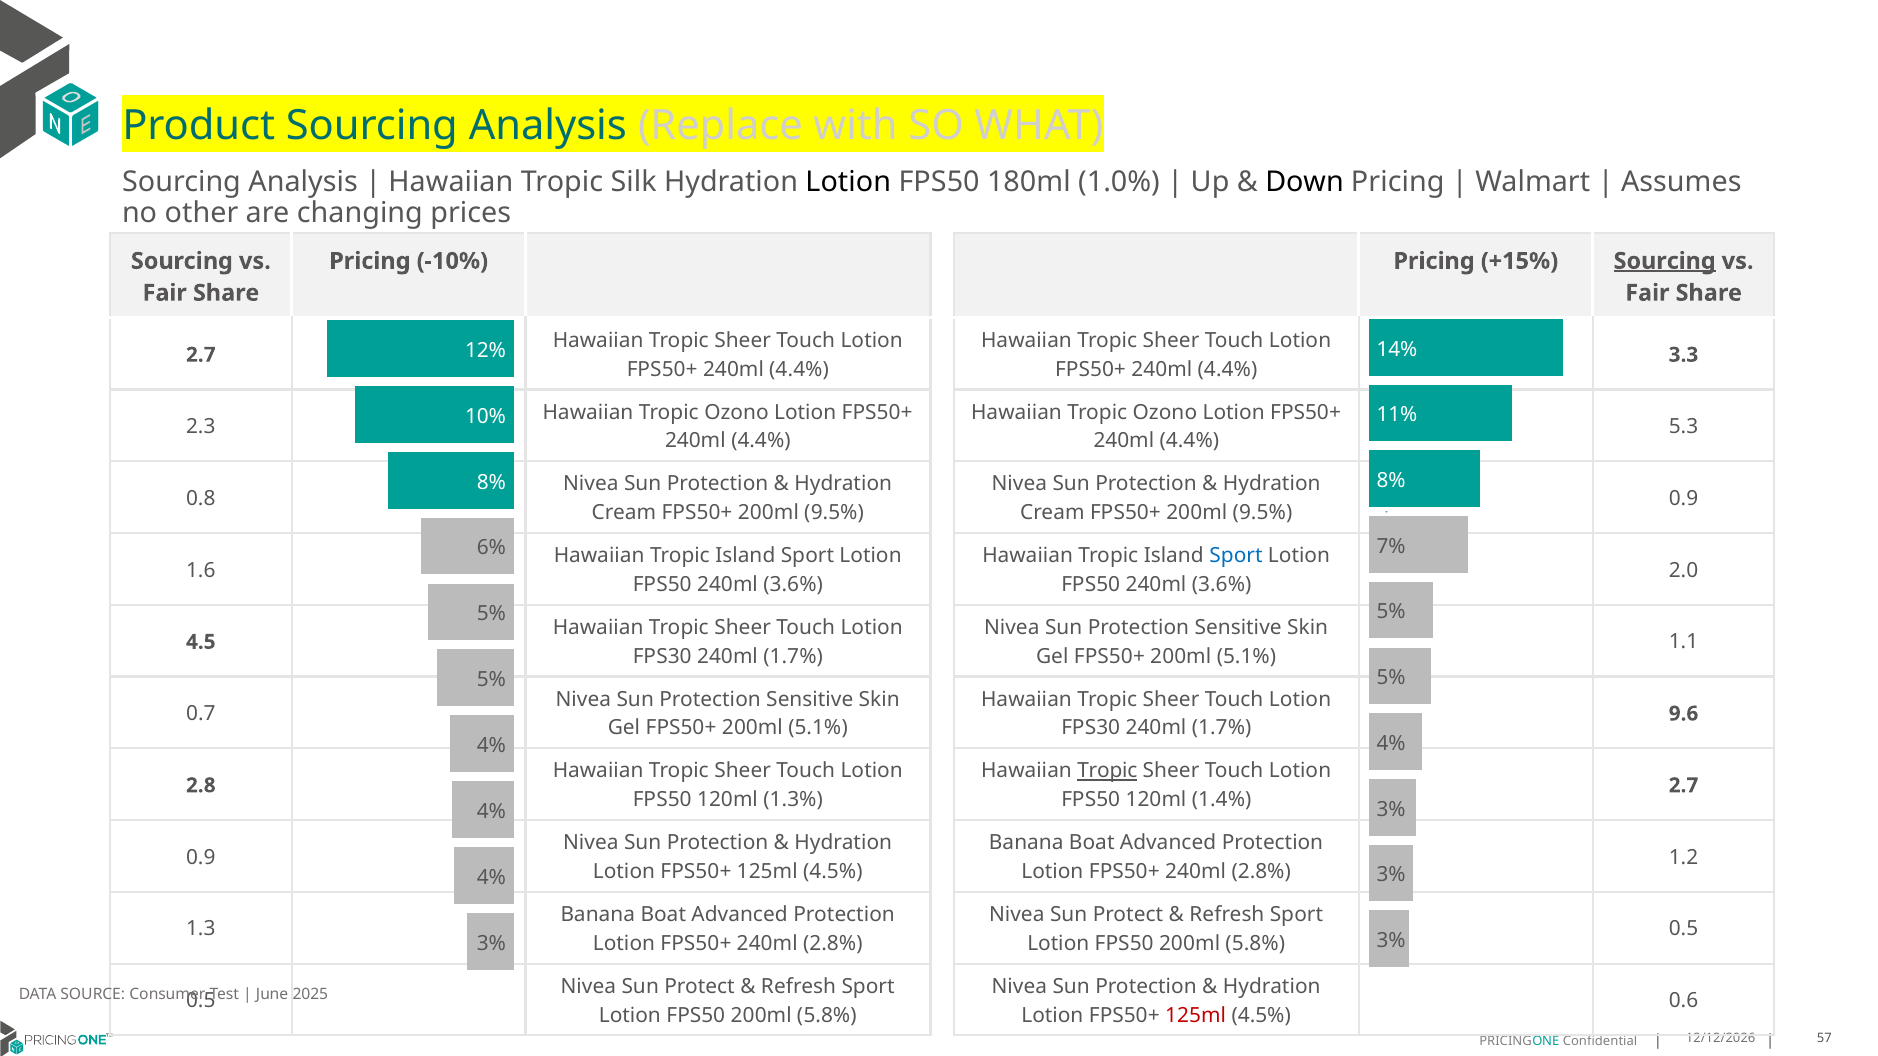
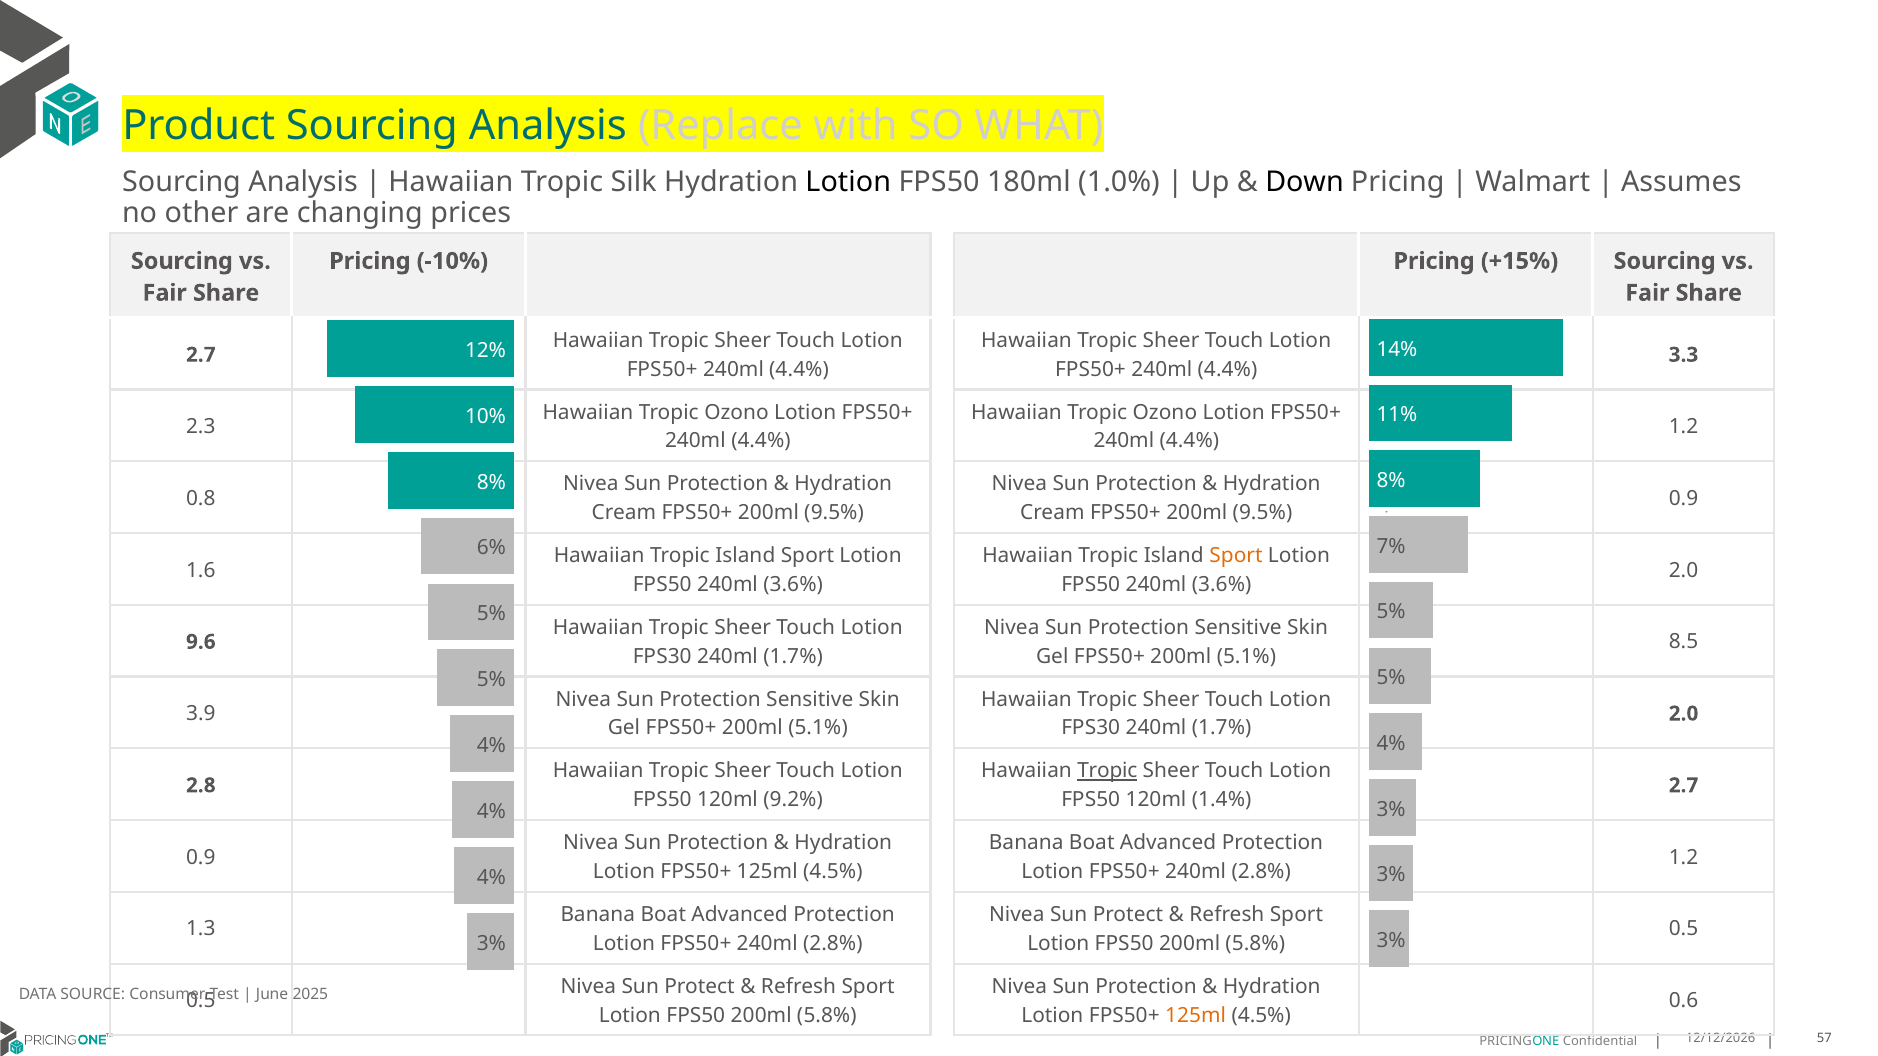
Sourcing underline: present -> none (1665, 261)
5.3: 5.3 -> 1.2 (1684, 427)
Sport colour: blue -> orange (1236, 556)
1.1: 1.1 -> 8.5 (1684, 642)
4.5: 4.5 -> 9.6 (201, 642)
0.7: 0.7 -> 3.9 (201, 714)
9.6: 9.6 -> 2.0 (1684, 714)
1.3%: 1.3% -> 9.2% (793, 800)
125ml colour: red -> orange (1196, 1016)
